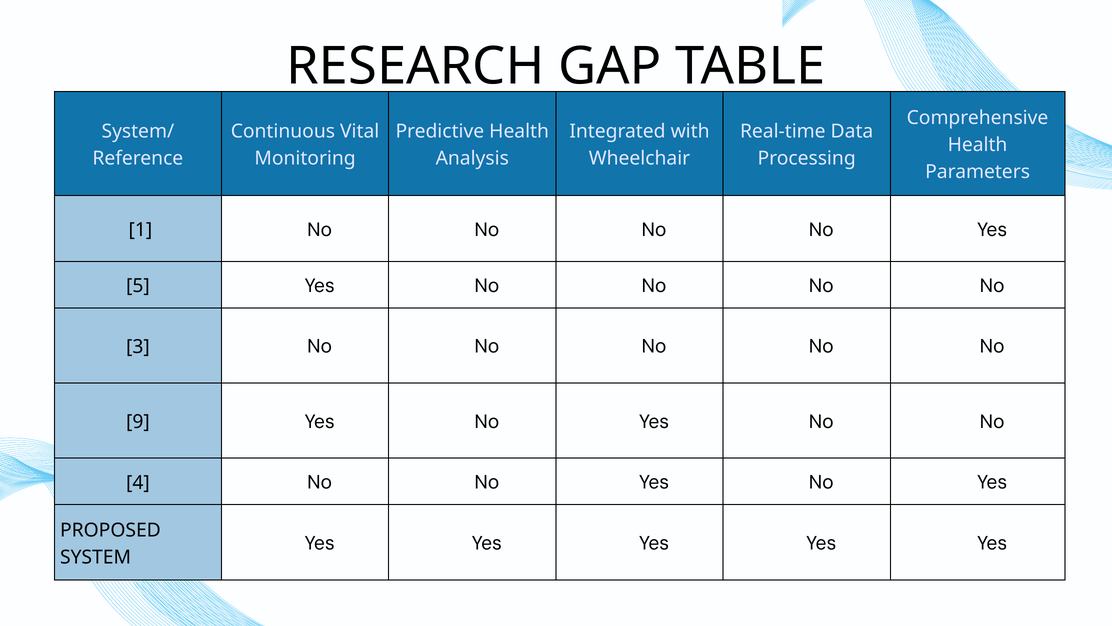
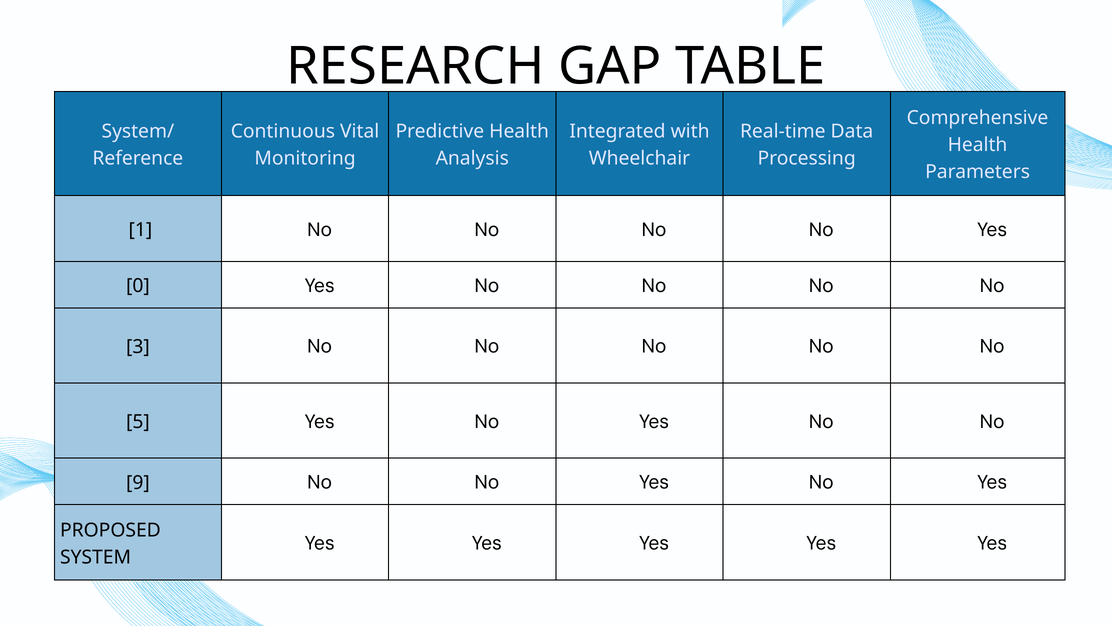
5: 5 -> 0 (138, 286)
9: 9 -> 5 (138, 422)
4: 4 -> 9 (138, 482)
